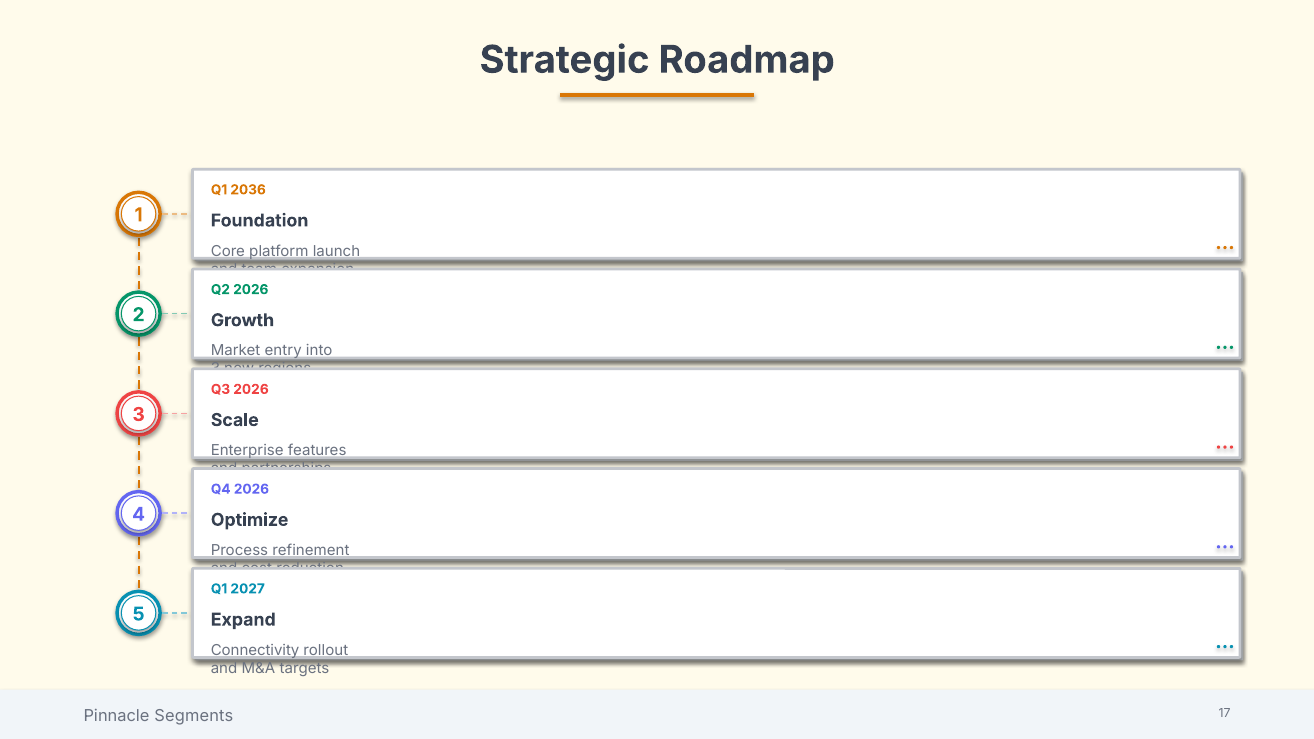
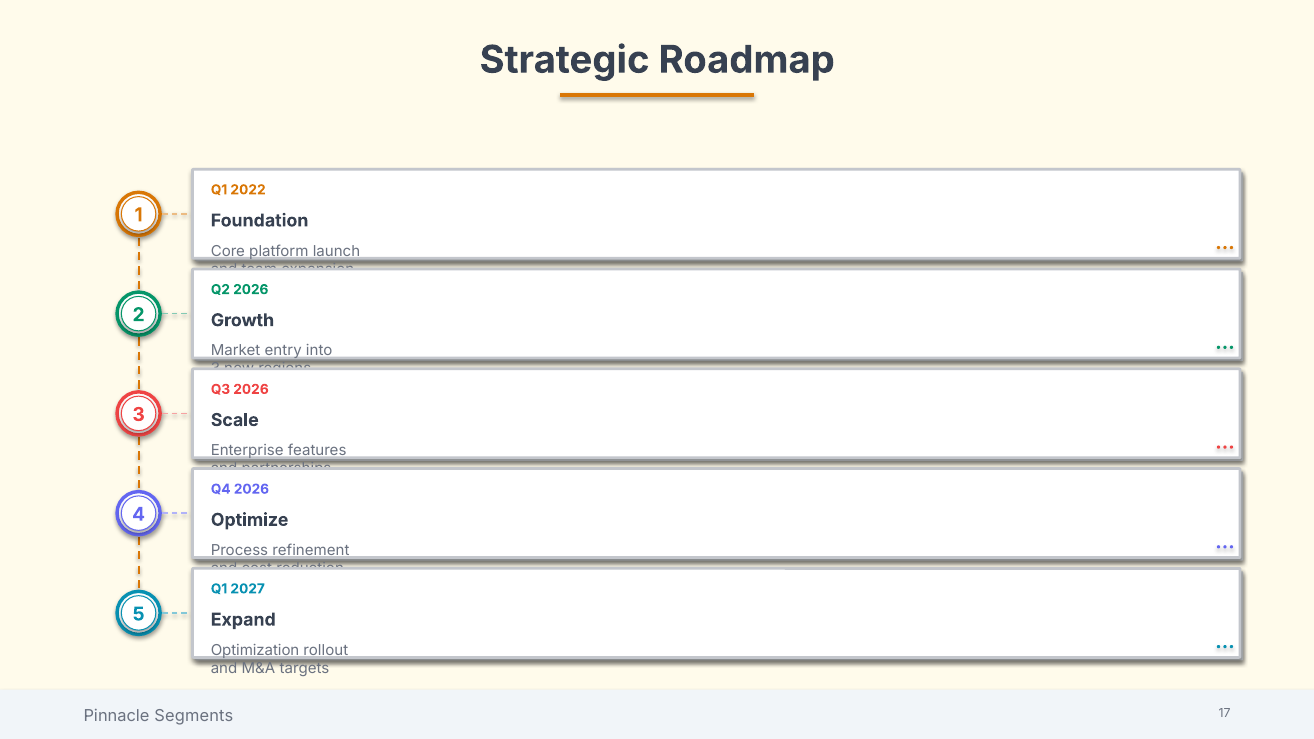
2036: 2036 -> 2022 (248, 190)
Connectivity: Connectivity -> Optimization (255, 650)
